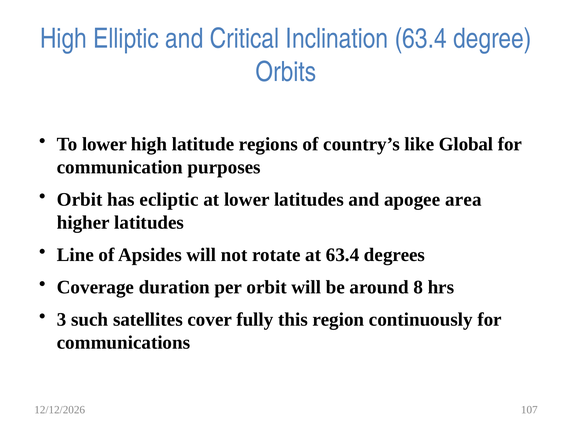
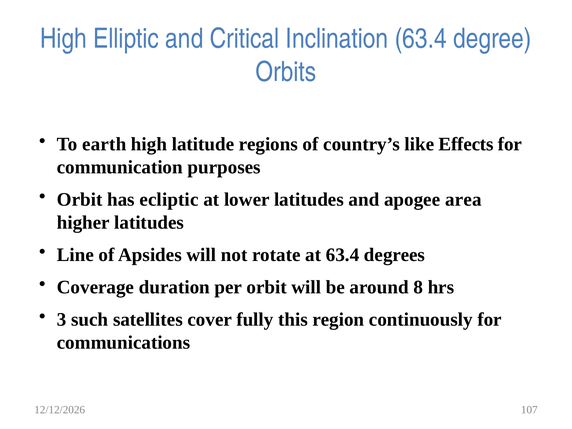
To lower: lower -> earth (104, 144)
Global: Global -> Effects (466, 144)
